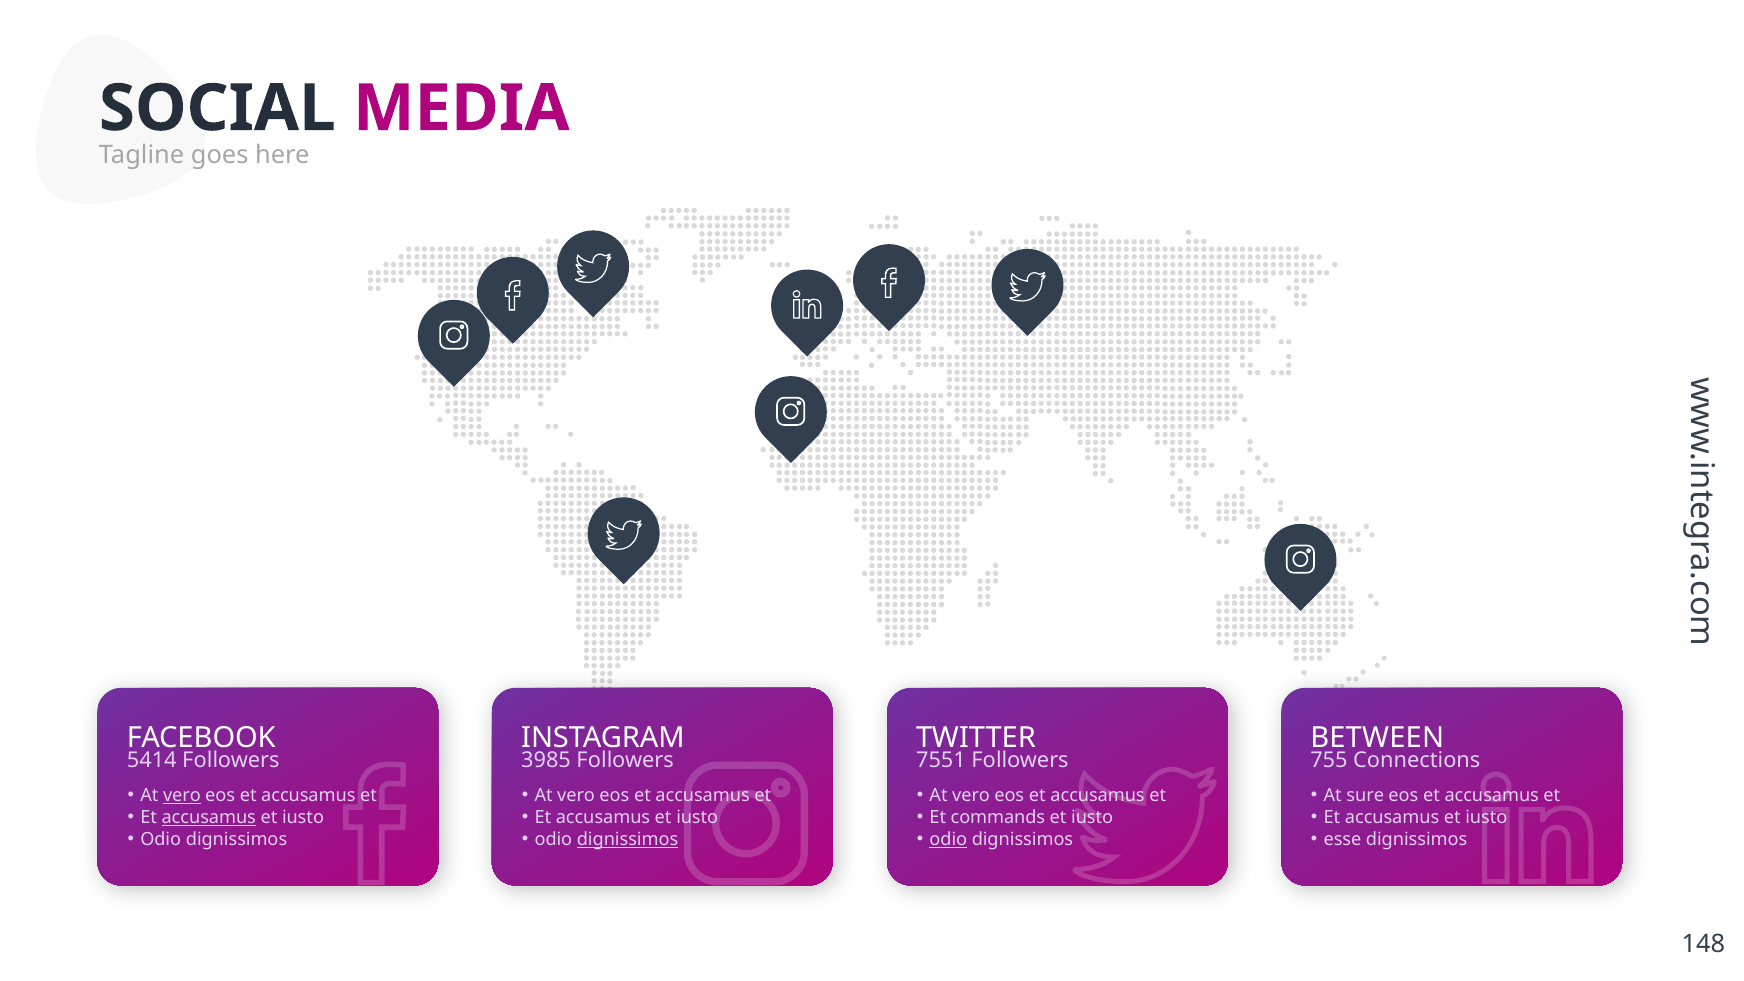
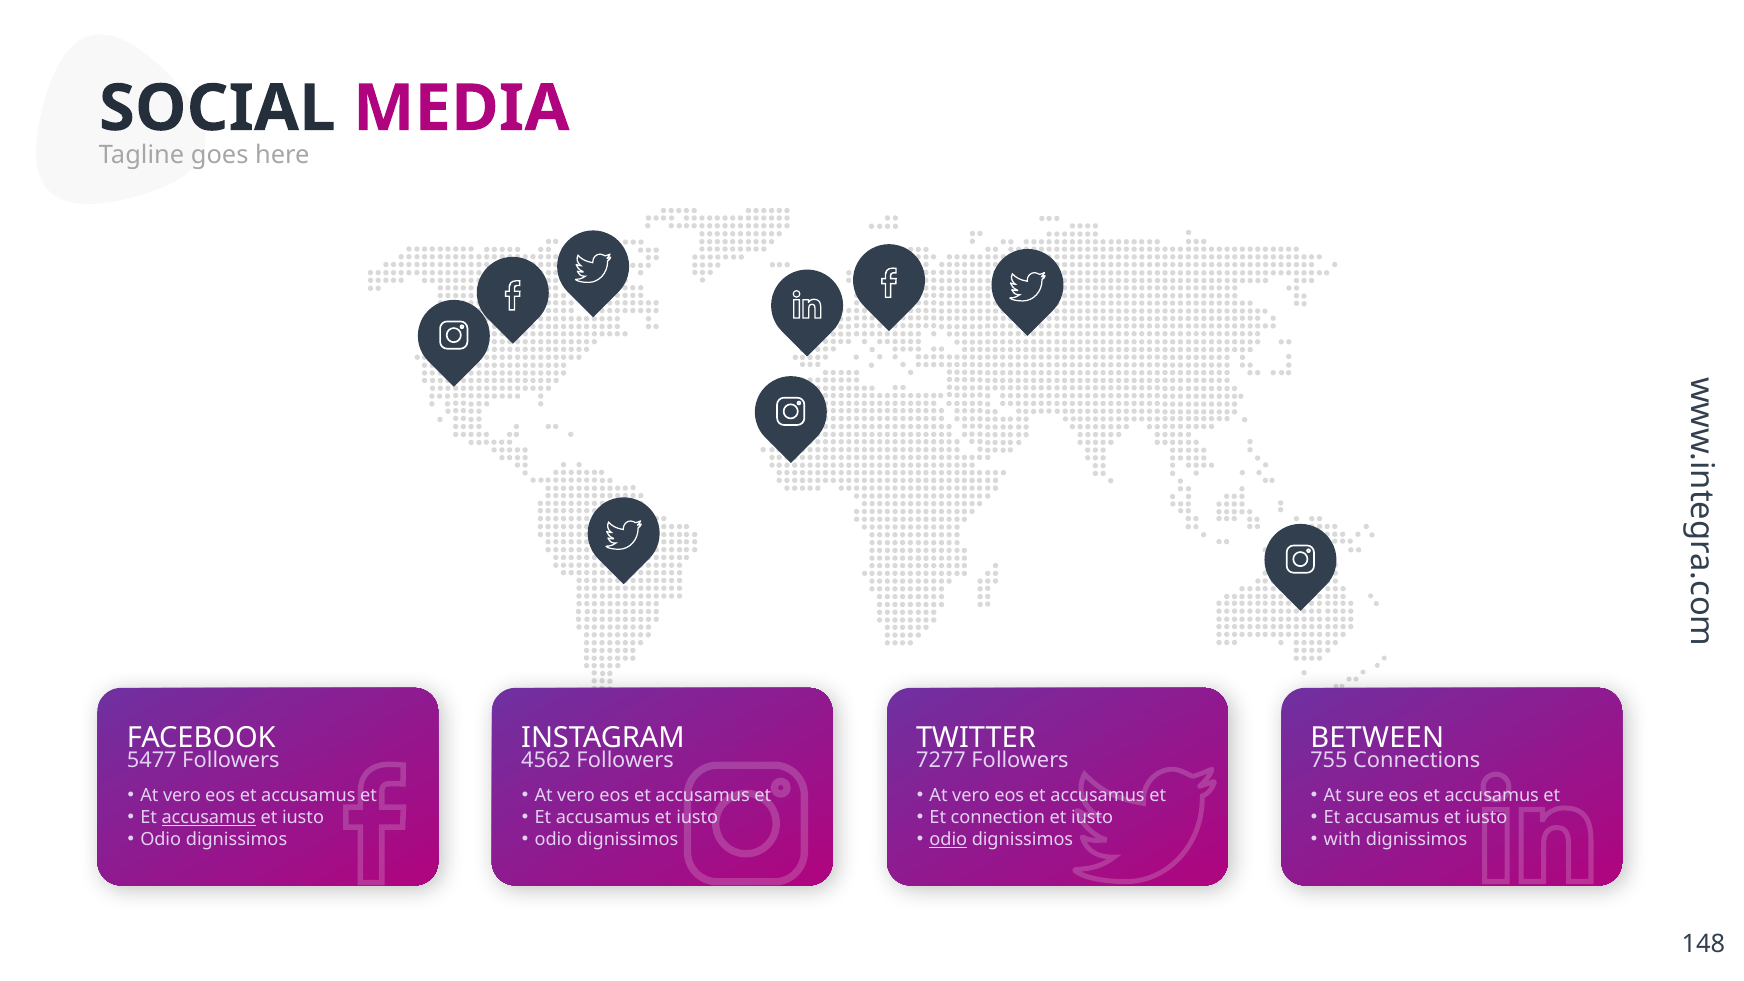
5414: 5414 -> 5477 (152, 760)
3985: 3985 -> 4562 (546, 760)
7551: 7551 -> 7277 (941, 760)
vero underline: present -> none (182, 796)
commands: commands -> connection (998, 818)
dignissimos underline: present -> none (628, 839)
esse: esse -> with (1342, 839)
